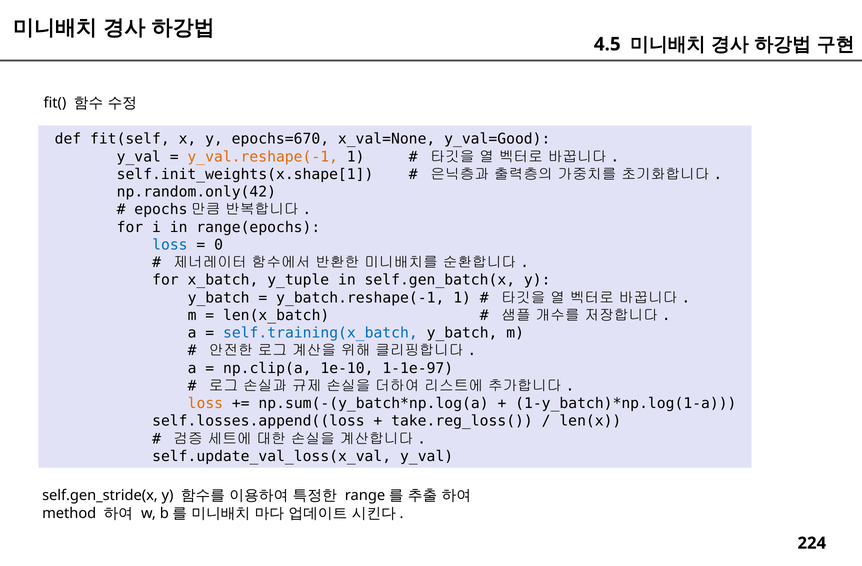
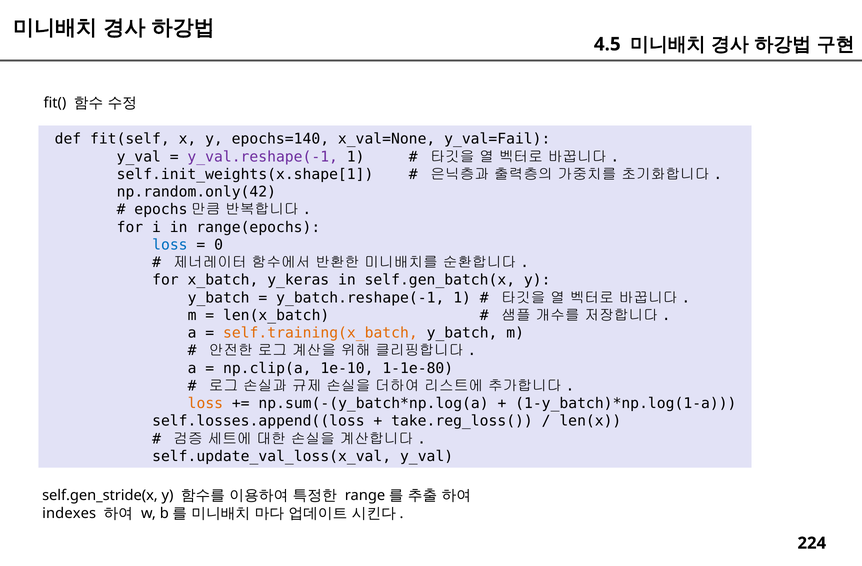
epochs=670: epochs=670 -> epochs=140 (280, 139)
y_val=Good: y_val=Good -> y_val=Fail (497, 139)
y_val.reshape(-1 colour: orange -> purple (263, 157)
y_tuple: y_tuple -> y_keras (298, 280)
self.training(x_batch colour: blue -> orange (320, 333)
1-1e-97: 1-1e-97 -> 1-1e-80 (418, 368)
method: method -> indexes (69, 513)
